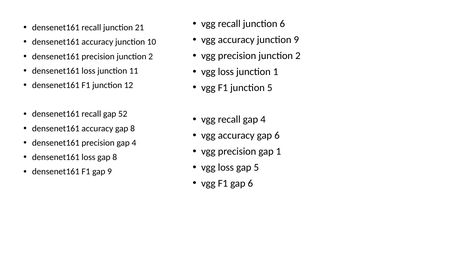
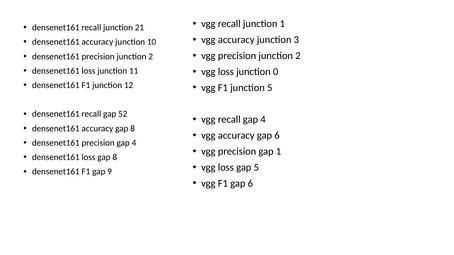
junction 6: 6 -> 1 (282, 24)
junction 9: 9 -> 3 (296, 40)
junction 1: 1 -> 0 (276, 72)
